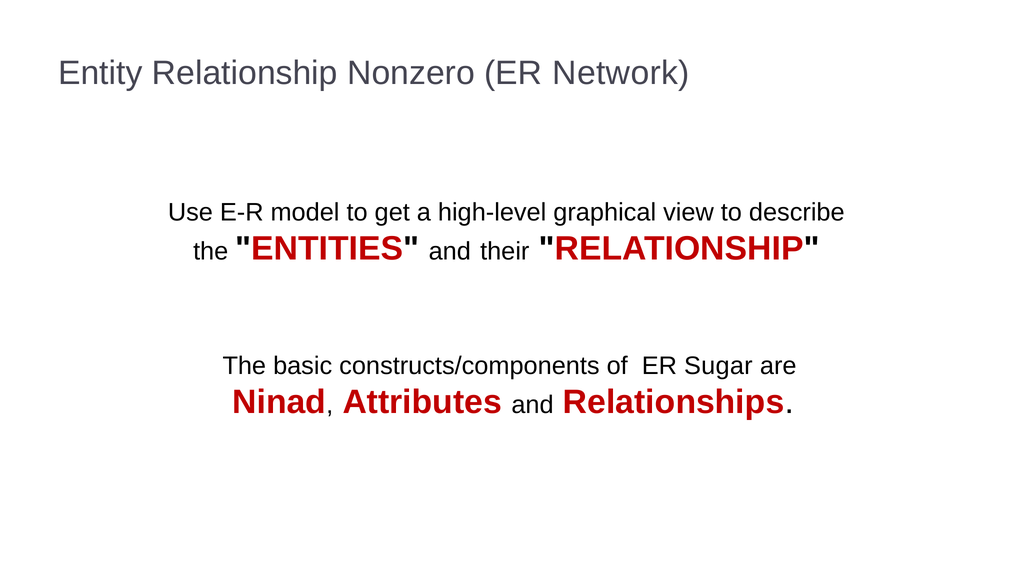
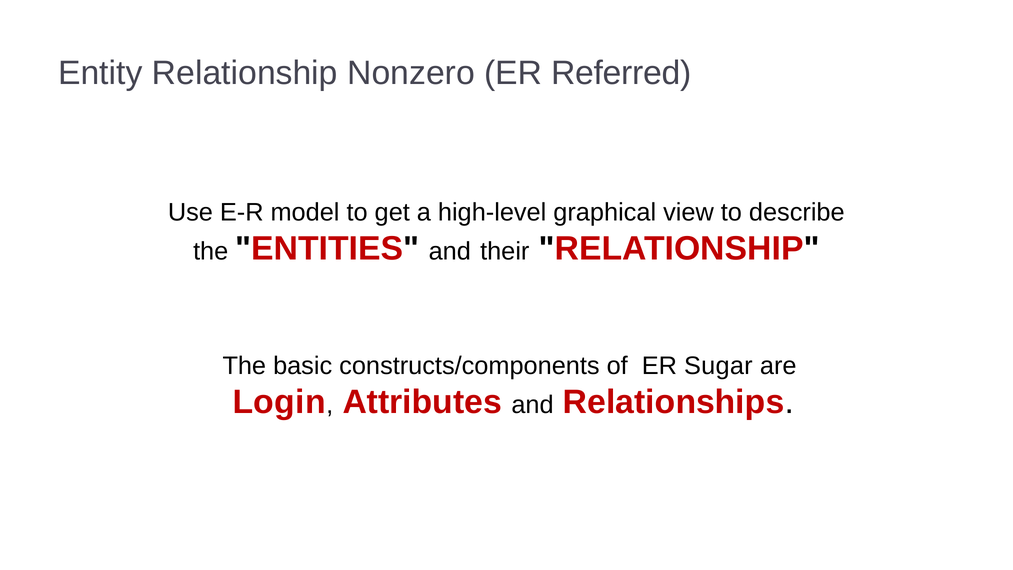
Network: Network -> Referred (621, 73)
Ninad: Ninad -> Login (279, 402)
